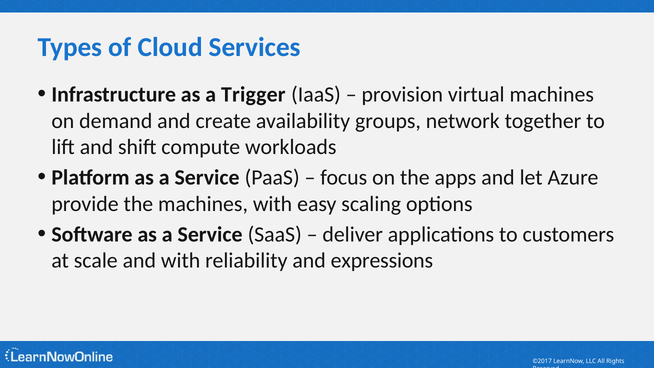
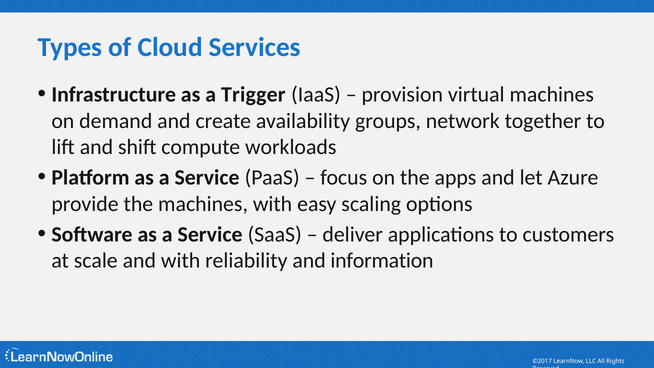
expressions: expressions -> information (382, 260)
